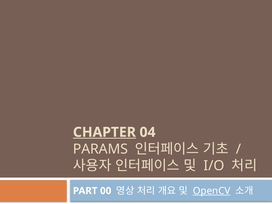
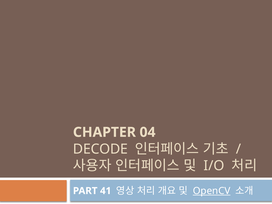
CHAPTER underline: present -> none (104, 132)
PARAMS: PARAMS -> DECODE (100, 149)
00: 00 -> 41 (106, 191)
